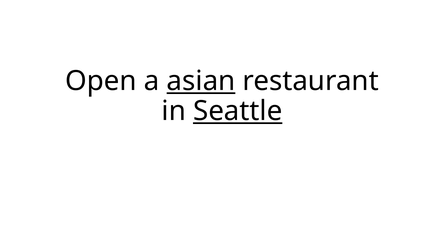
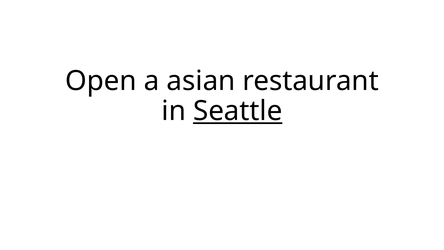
asian underline: present -> none (201, 81)
